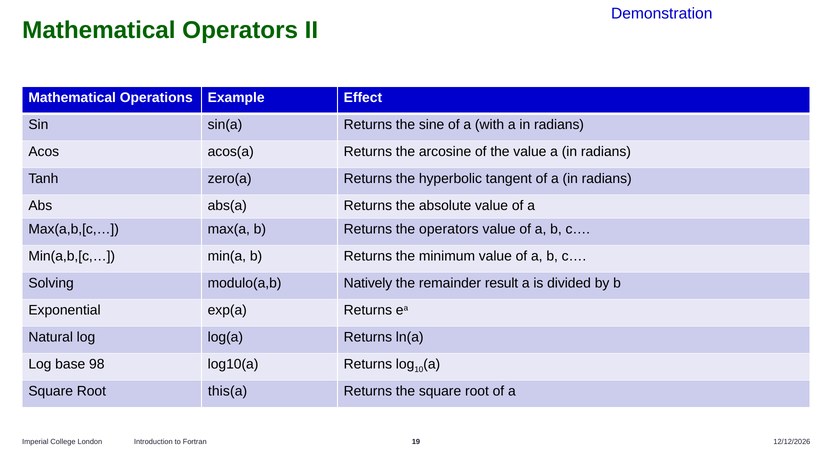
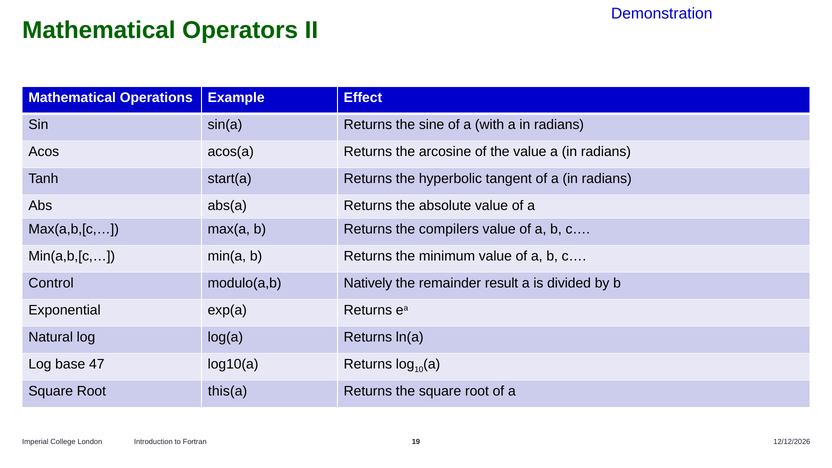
zero(a: zero(a -> start(a (230, 179)
the operators: operators -> compilers (449, 229)
Solving: Solving -> Control (51, 283)
98: 98 -> 47 (97, 364)
